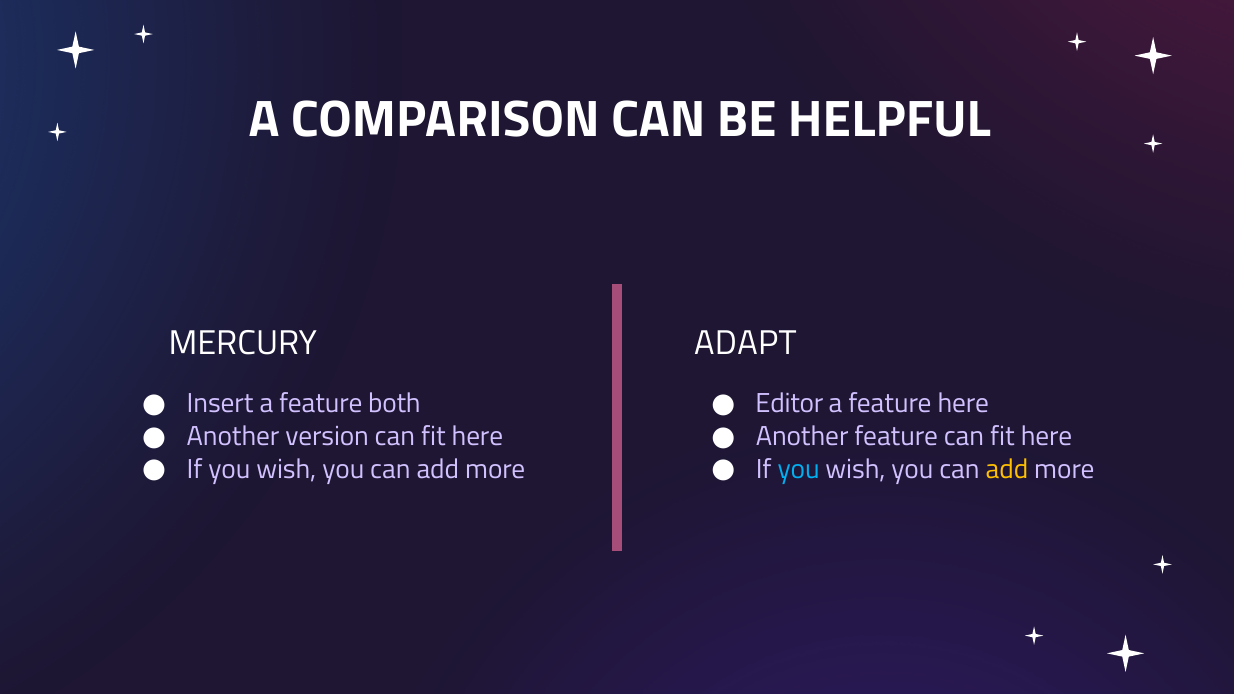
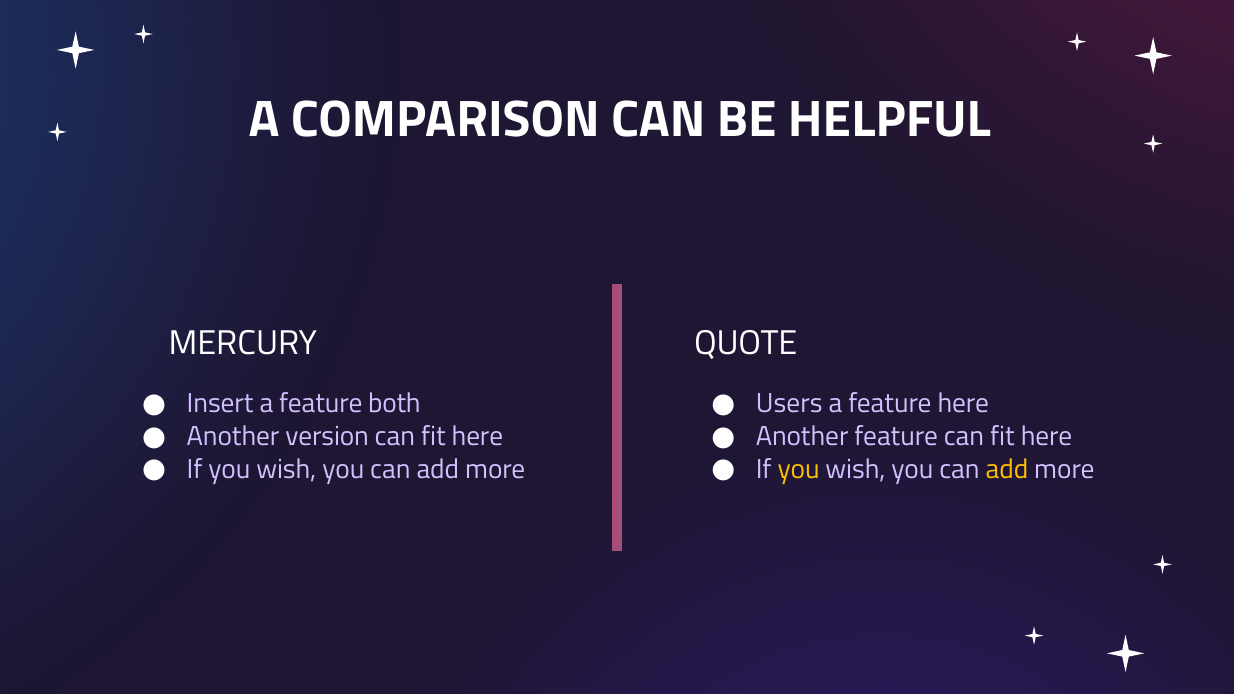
ADAPT: ADAPT -> QUOTE (746, 343)
Editor: Editor -> Users (789, 404)
you colour: light blue -> yellow (799, 470)
